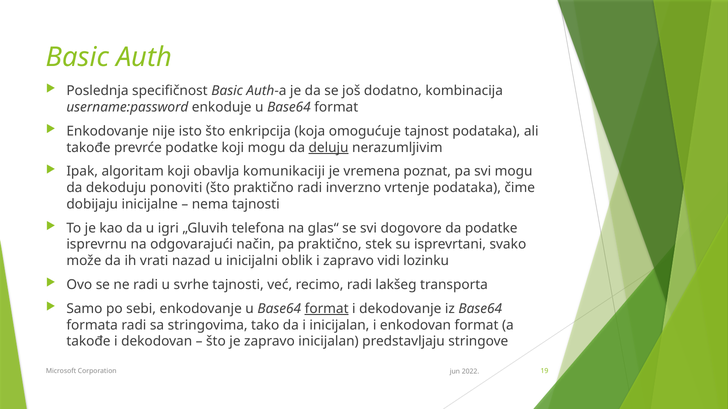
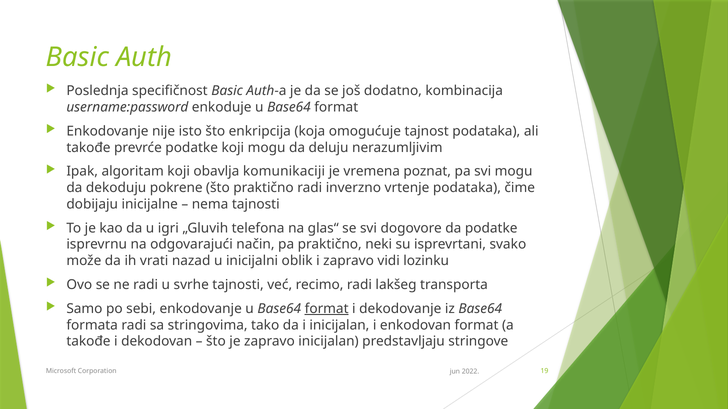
deluju underline: present -> none (329, 148)
ponoviti: ponoviti -> pokrene (176, 188)
stek: stek -> neki (379, 245)
